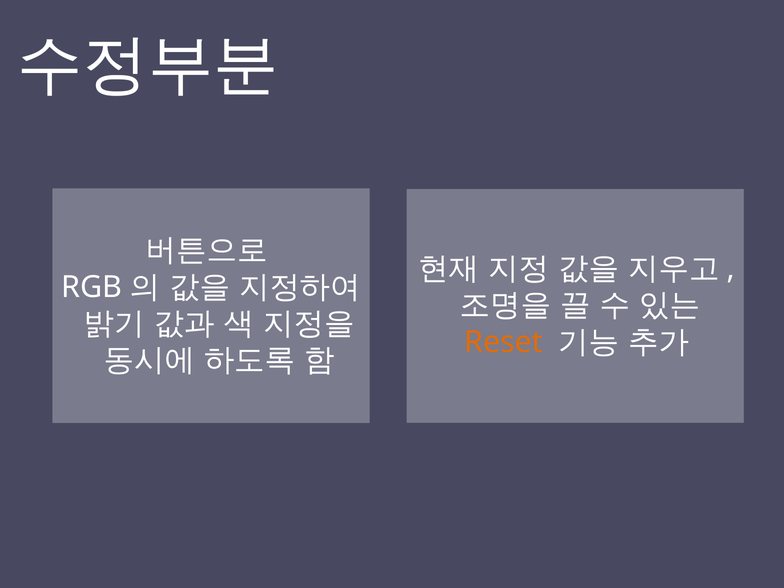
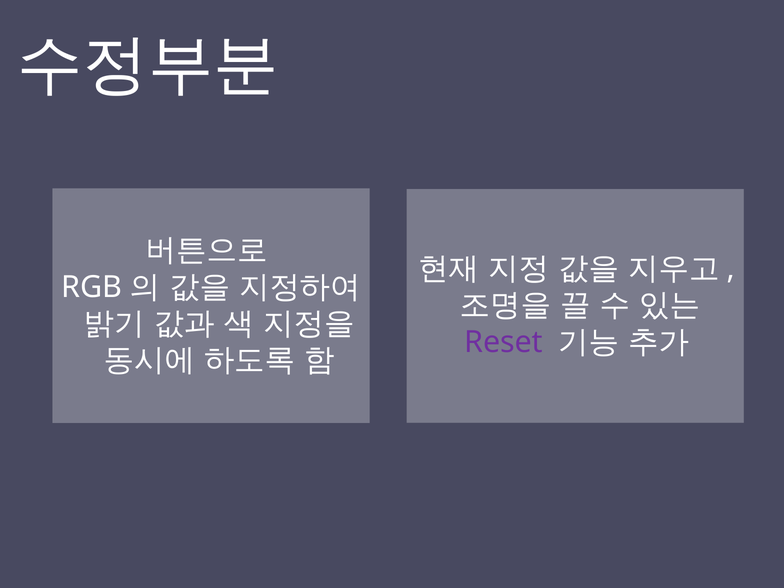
Reset colour: orange -> purple (503, 342)
